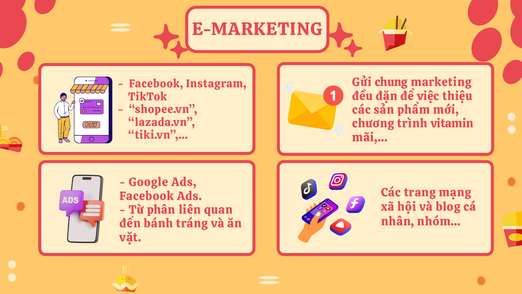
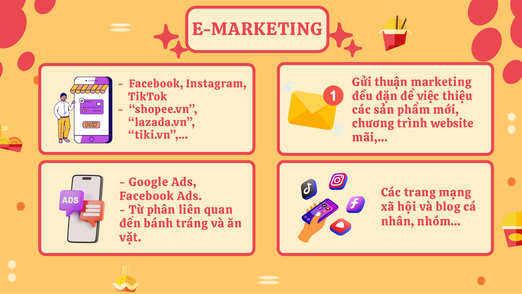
chung: chung -> thuận (391, 82)
vitamin: vitamin -> website (452, 124)
